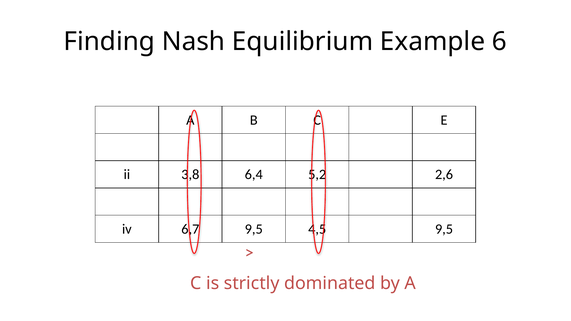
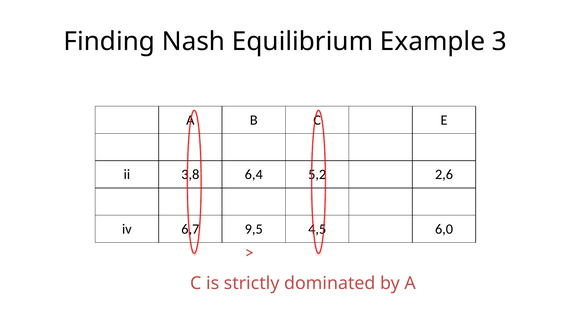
6: 6 -> 3 (499, 41)
9,5: 9,5 -> 6,0 (444, 229)
